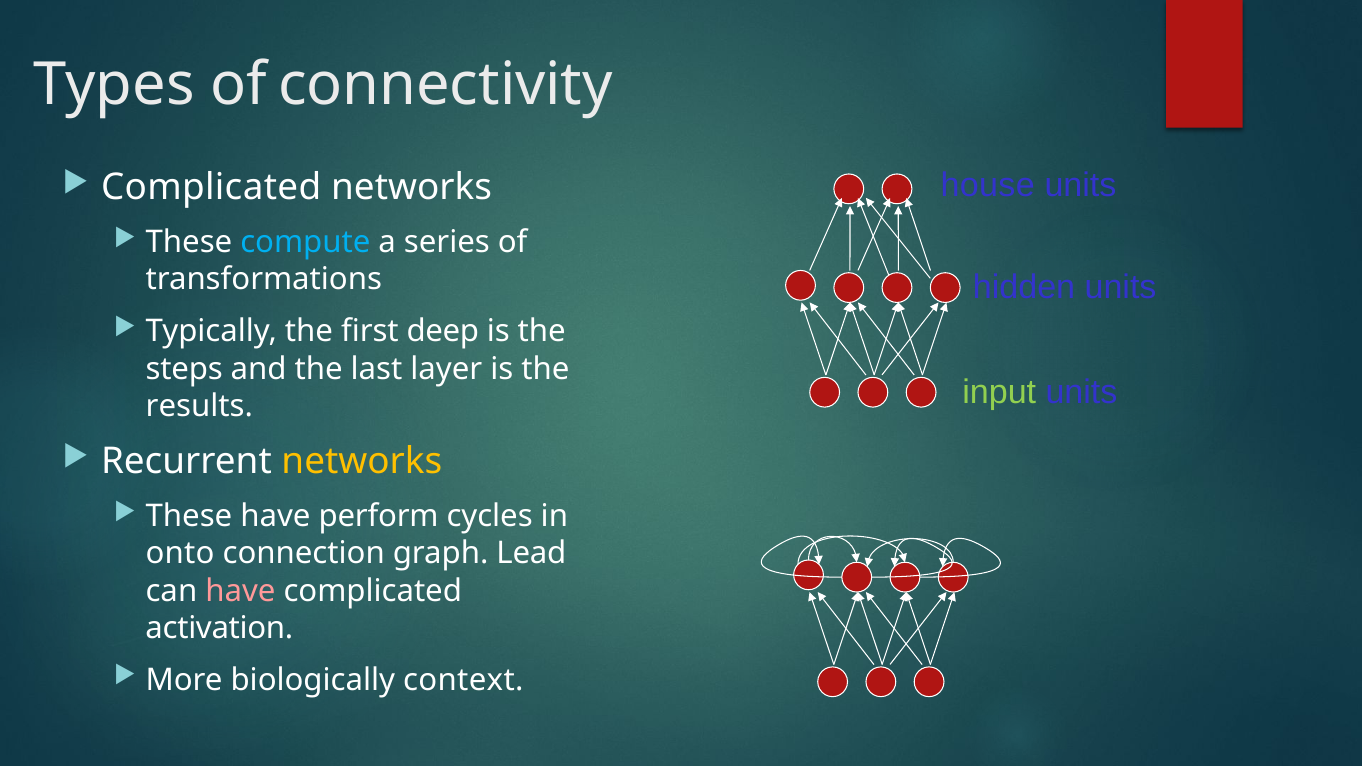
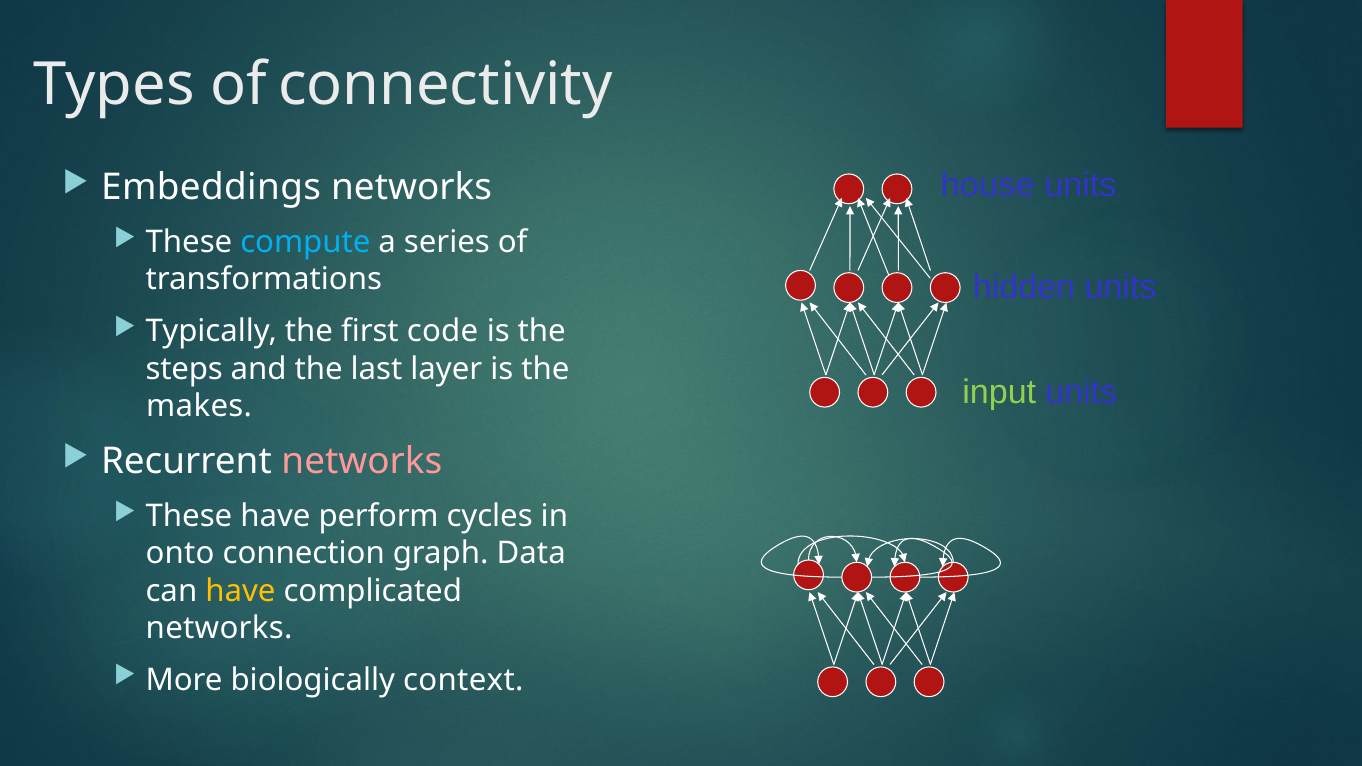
Complicated: Complicated -> Embeddings (211, 188)
deep: deep -> code (443, 331)
results: results -> makes (199, 406)
networks colour: yellow -> pink (362, 462)
Lead: Lead -> Data (531, 554)
have colour: pink -> yellow (240, 591)
activation: activation -> networks (219, 629)
